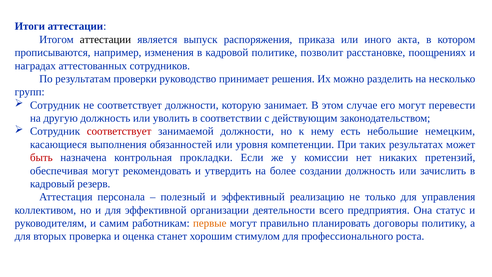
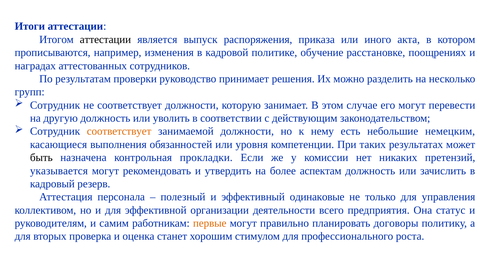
позволит: позволит -> обучение (322, 53)
соответствует colour: red -> orange (119, 131)
быть colour: red -> black (41, 157)
обеспечивая: обеспечивая -> указывается (59, 171)
создании: создании -> аспектам (321, 171)
реализацию: реализацию -> одинаковые (317, 197)
